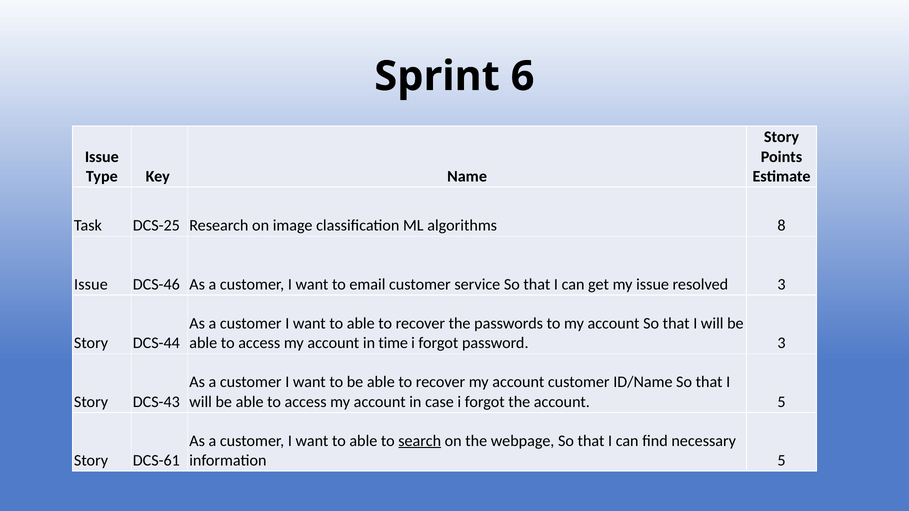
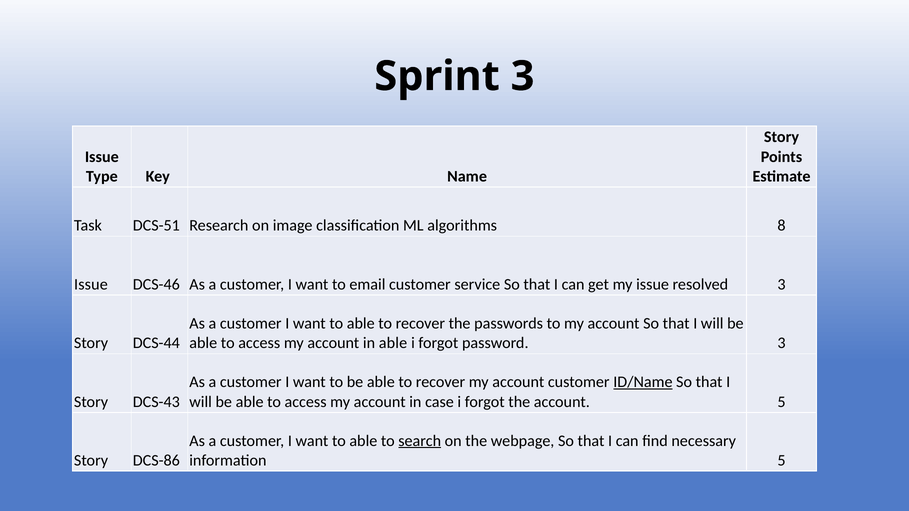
Sprint 6: 6 -> 3 (523, 76)
DCS-25: DCS-25 -> DCS-51 (156, 226)
in time: time -> able (393, 343)
ID/Name underline: none -> present (643, 382)
DCS-61: DCS-61 -> DCS-86 (156, 461)
